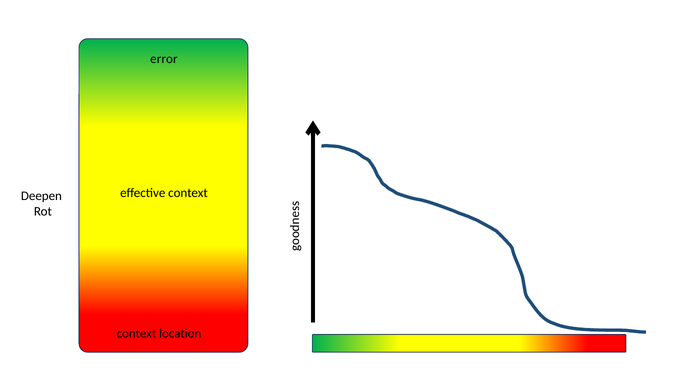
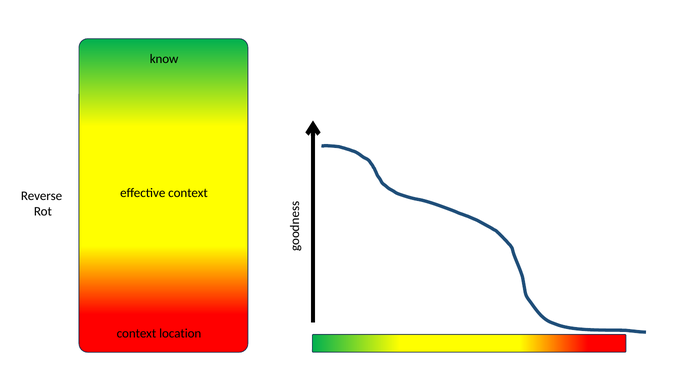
error: error -> know (164, 59)
Deepen: Deepen -> Reverse (41, 196)
